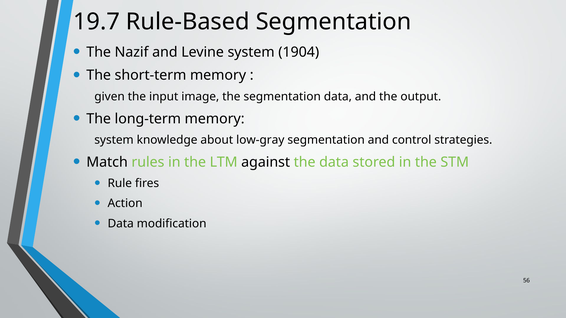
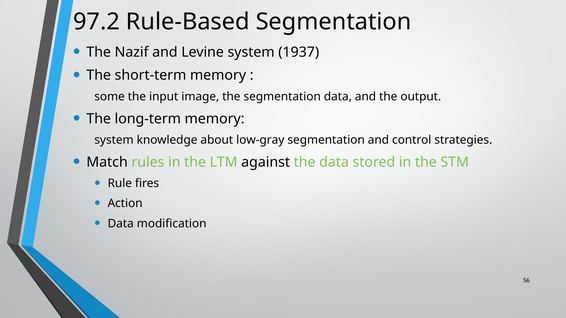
19.7: 19.7 -> 97.2 (97, 22)
1904: 1904 -> 1937 (299, 52)
given: given -> some (110, 97)
